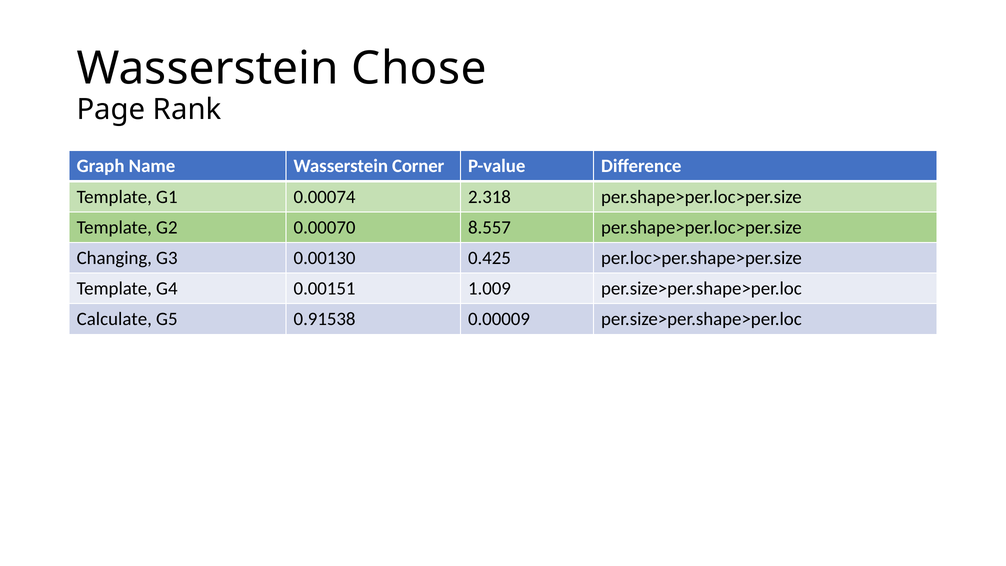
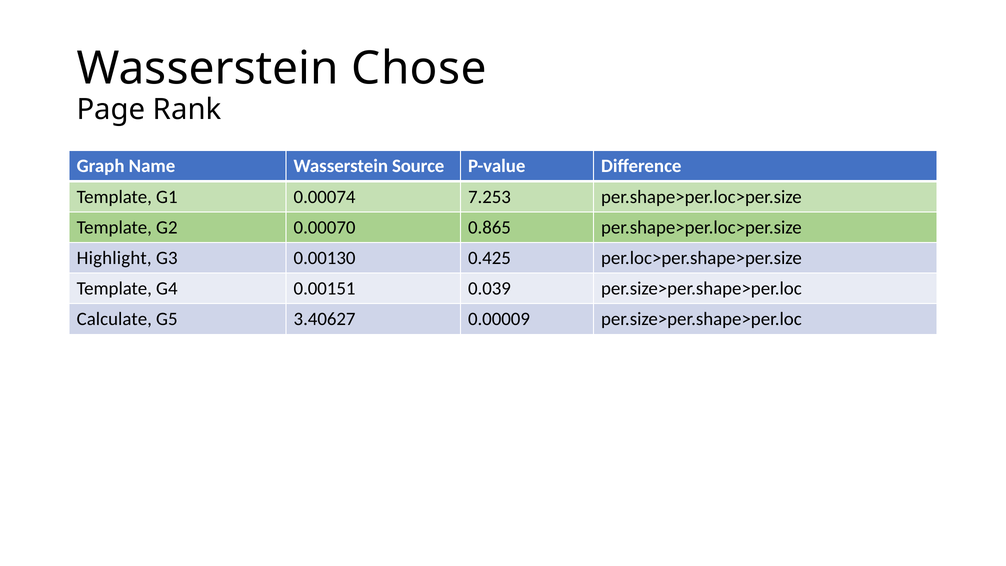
Corner: Corner -> Source (418, 166)
2.318: 2.318 -> 7.253 (489, 197)
8.557: 8.557 -> 0.865 (489, 227)
Changing: Changing -> Highlight (114, 258)
1.009: 1.009 -> 0.039 (489, 289)
0.91538: 0.91538 -> 3.40627 (325, 319)
